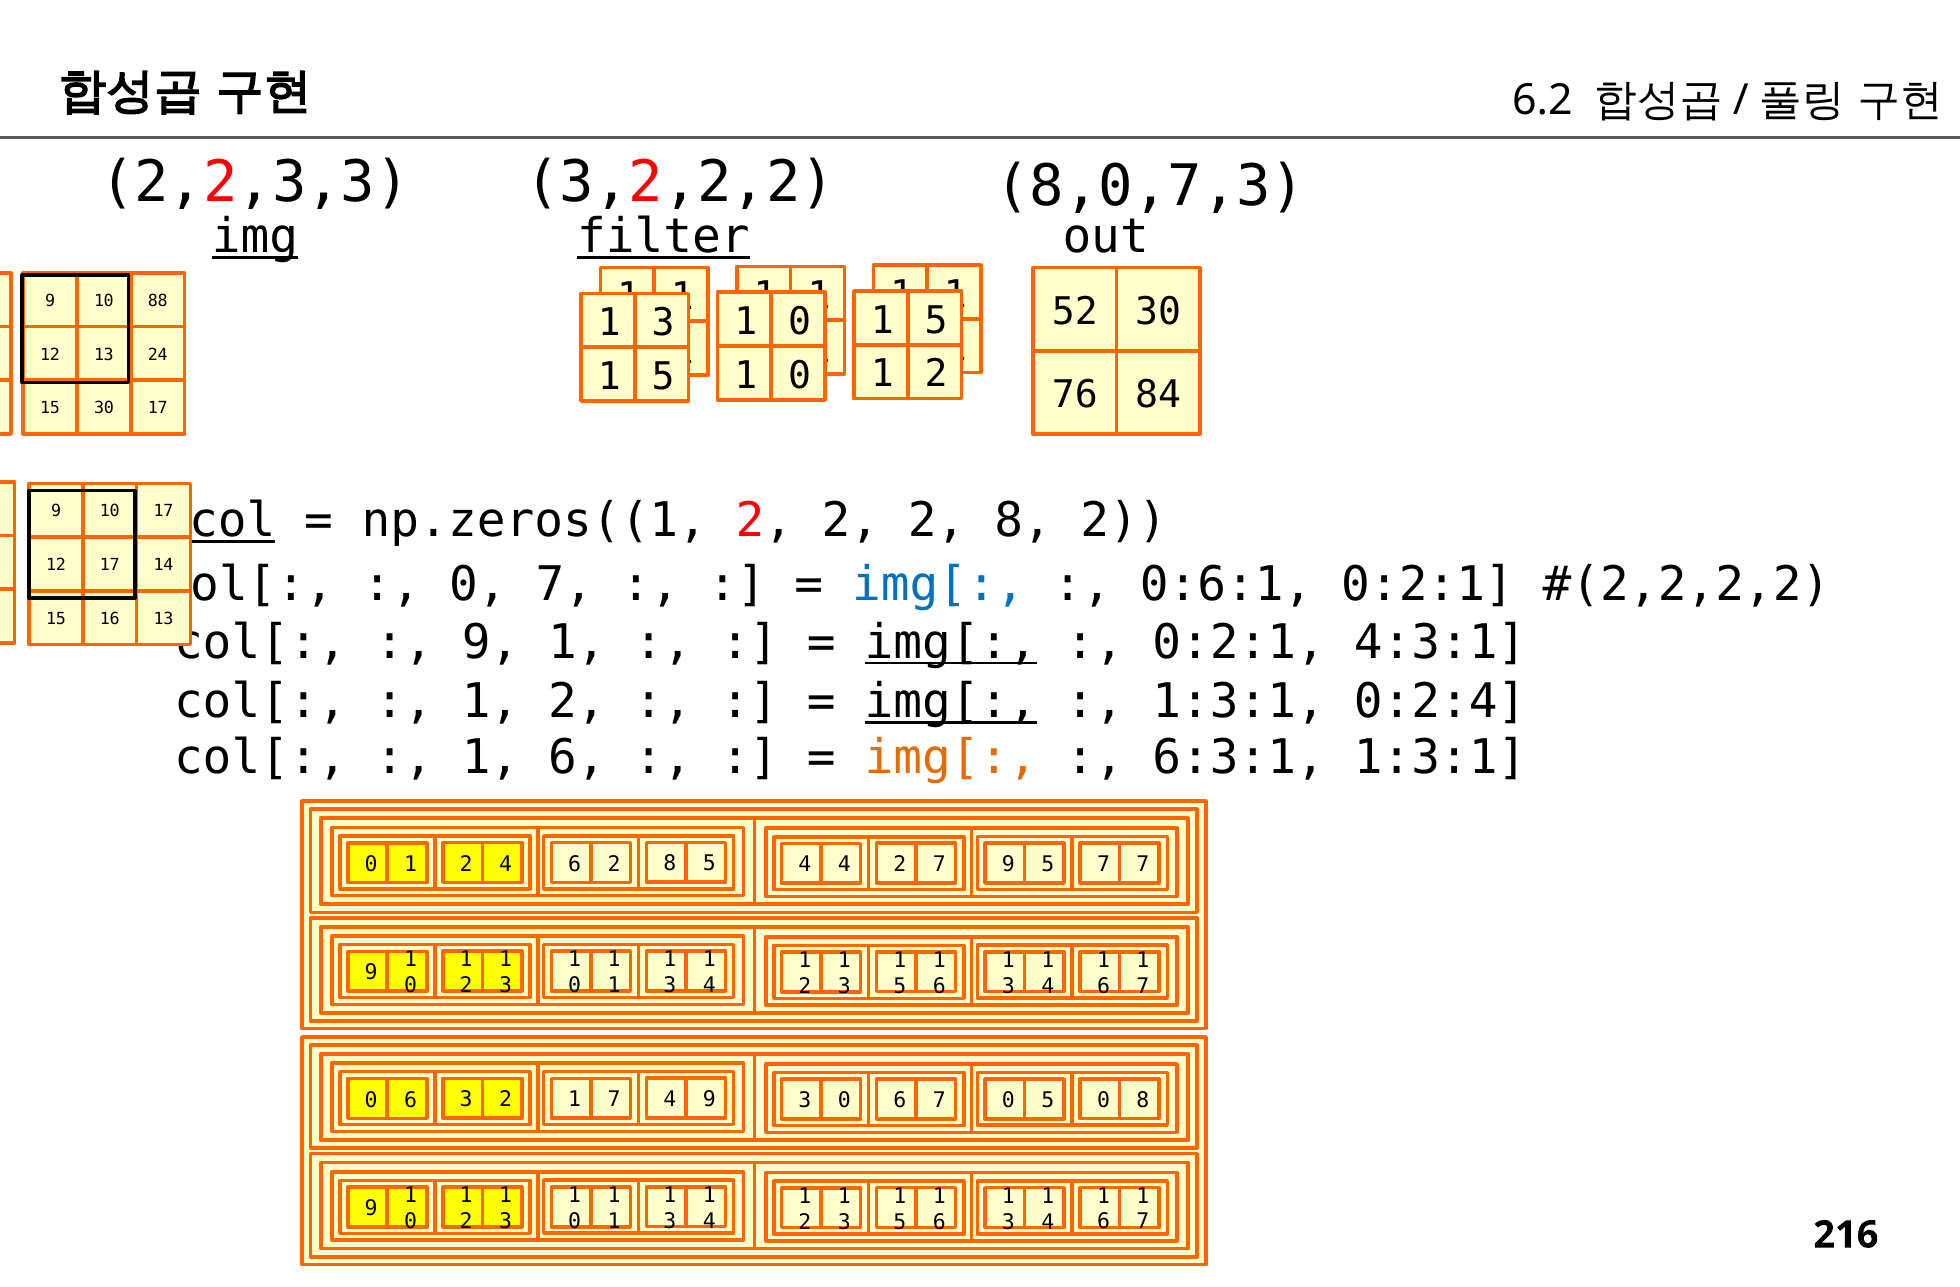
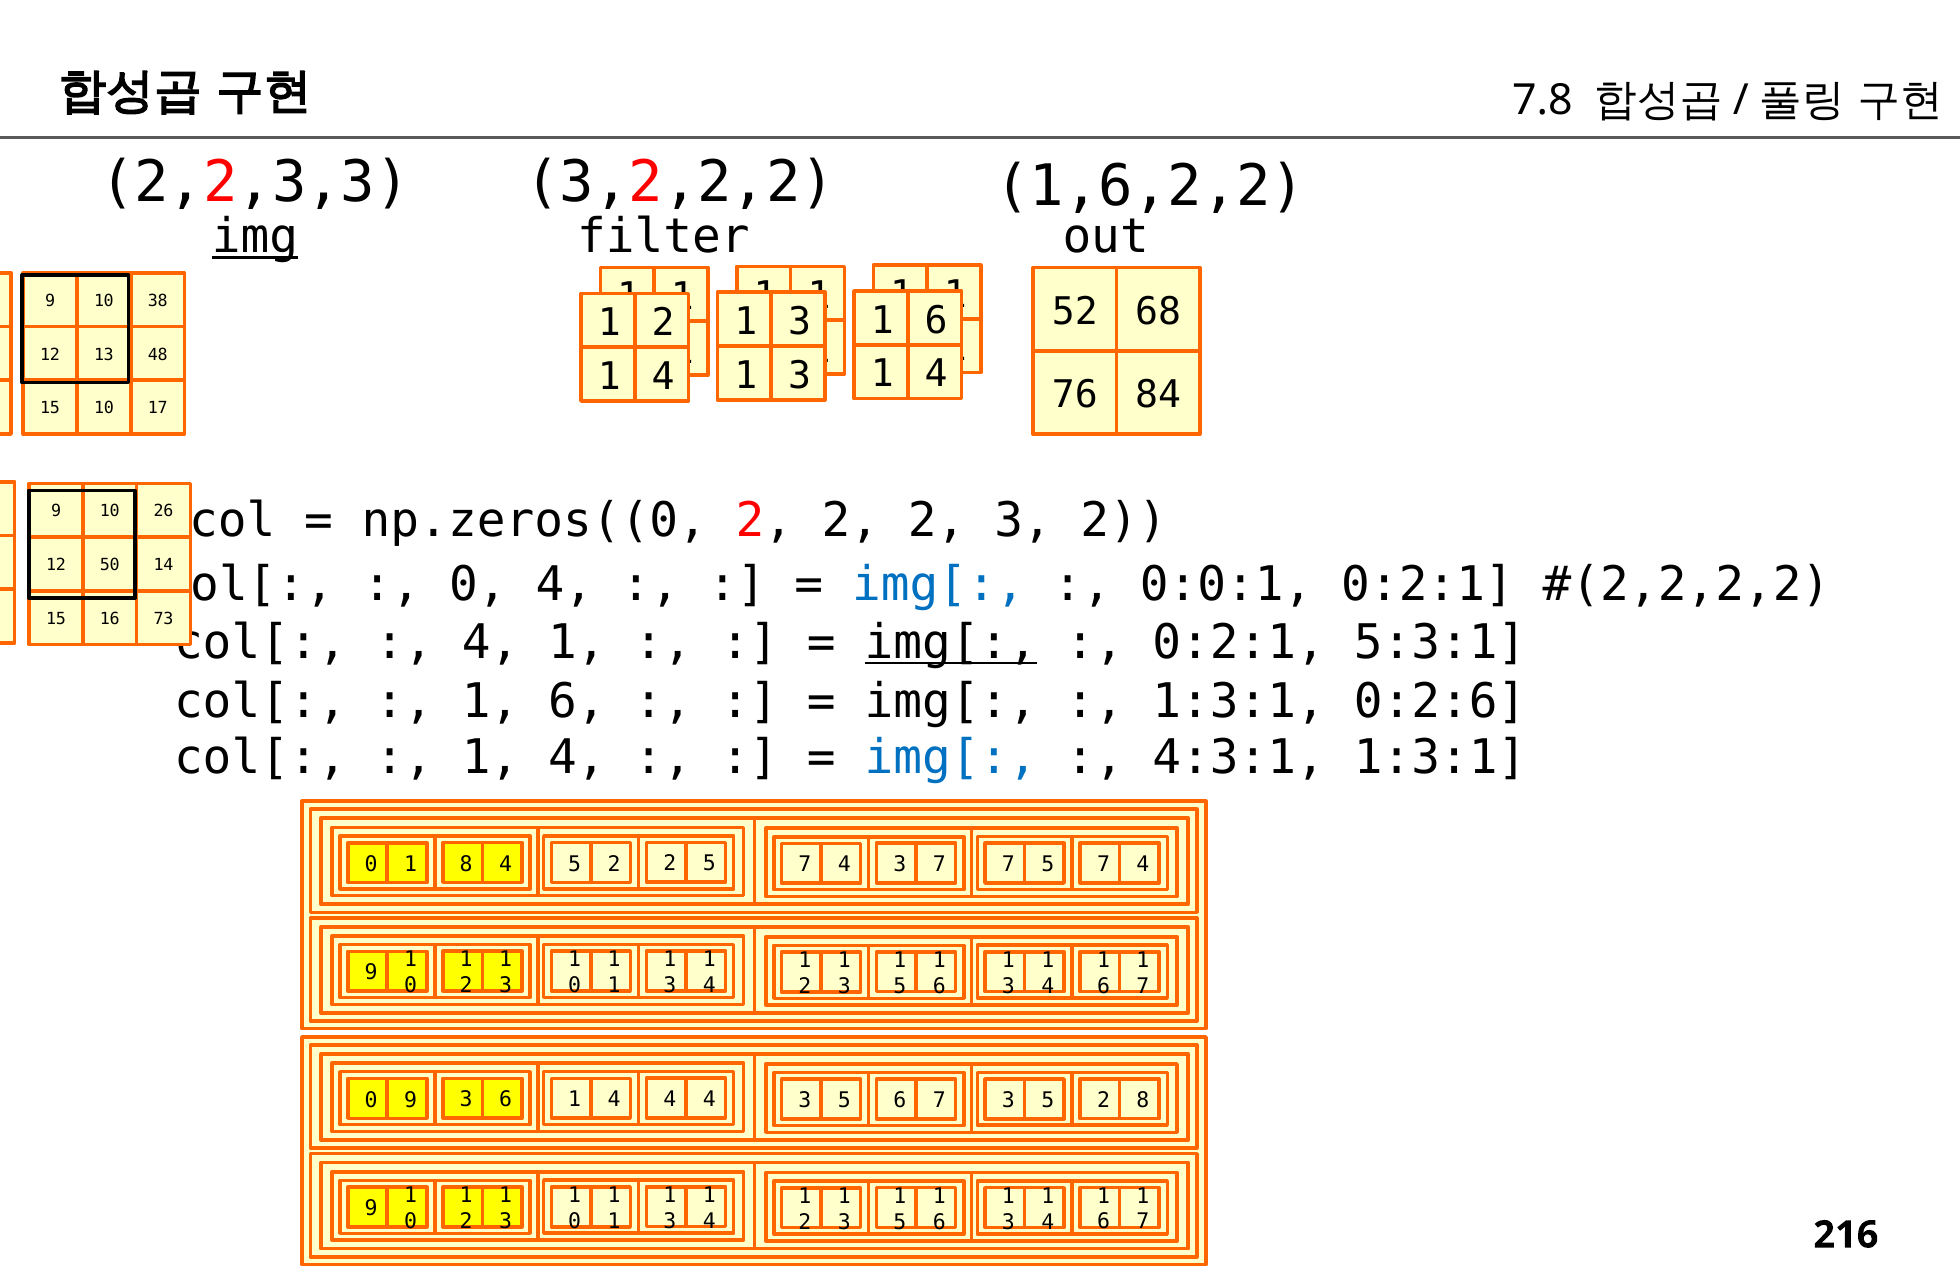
6.2: 6.2 -> 7.8 (1542, 100)
8,0,7,3: 8,0,7,3 -> 1,6,2,2 (1150, 186)
filter underline: present -> none (663, 237)
88: 88 -> 38 (158, 301)
52 30: 30 -> 68 (1158, 312)
5: 5 -> 6 (936, 321)
0: 0 -> 3 (800, 322)
3: 3 -> 2 (663, 323)
24: 24 -> 48 (158, 355)
2: 2 -> 4 (936, 374)
0: 0 -> 3 (800, 376)
5: 5 -> 4 (663, 377)
15 30: 30 -> 10 (104, 409)
col underline: present -> none (232, 521)
np.zeros((1: np.zeros((1 -> np.zeros((0 (534, 521)
2 2 8: 8 -> 3 (1023, 521)
10 17: 17 -> 26 (164, 512)
12 17: 17 -> 50 (110, 565)
0 7: 7 -> 4 (564, 585)
0:6:1: 0:6:1 -> 0:0:1 (1226, 585)
16 13: 13 -> 73 (164, 619)
9: 9 -> 4 (490, 643)
4:3:1: 4:3:1 -> 5:3:1 (1440, 643)
2: 2 -> 6 (577, 702)
img[ underline: present -> none (951, 702)
0:2:4: 0:2:4 -> 0:2:6 (1440, 702)
6: 6 -> 4 (577, 758)
img[ colour: orange -> blue (951, 758)
6:3:1: 6:3:1 -> 4:3:1 (1239, 758)
2: 2 -> 8 (466, 864)
4 6: 6 -> 5 (575, 864)
8: 8 -> 2 (670, 864)
4: 4 -> 7 (805, 865)
2: 2 -> 3 (900, 865)
9: 9 -> 7 (1008, 865)
7: 7 -> 4 (1143, 865)
6: 6 -> 9 (411, 1100)
3 2: 2 -> 6 (506, 1100)
7: 7 -> 4 (614, 1100)
9: 9 -> 4 (709, 1100)
0: 0 -> 5 (844, 1101)
7 0: 0 -> 3 (1008, 1101)
0: 0 -> 2 (1103, 1101)
